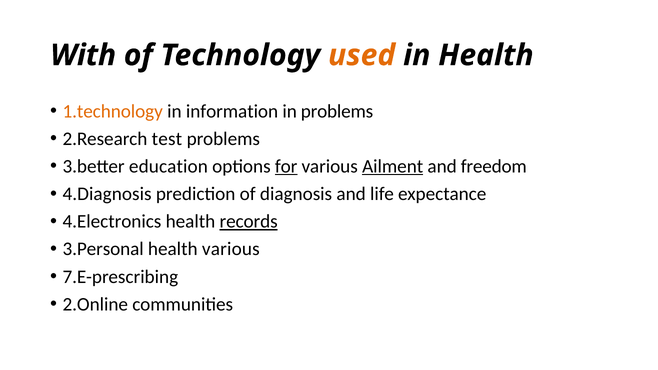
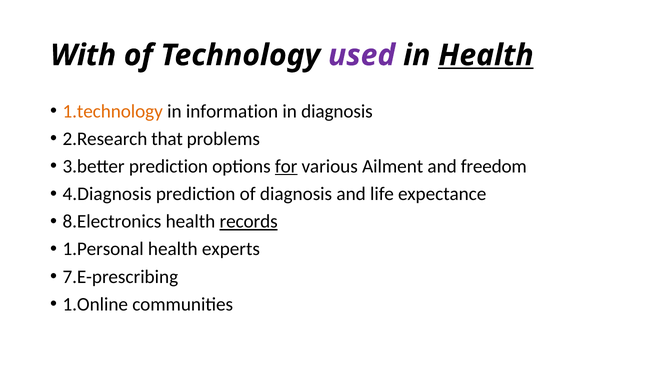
used colour: orange -> purple (362, 55)
Health underline: none -> present (486, 55)
in problems: problems -> diagnosis (337, 111)
test: test -> that (167, 139)
3.better education: education -> prediction (169, 166)
Ailment underline: present -> none (393, 166)
4.Electronics: 4.Electronics -> 8.Electronics (112, 222)
3.Personal: 3.Personal -> 1.Personal (103, 249)
health various: various -> experts (231, 249)
2.Online: 2.Online -> 1.Online (95, 304)
